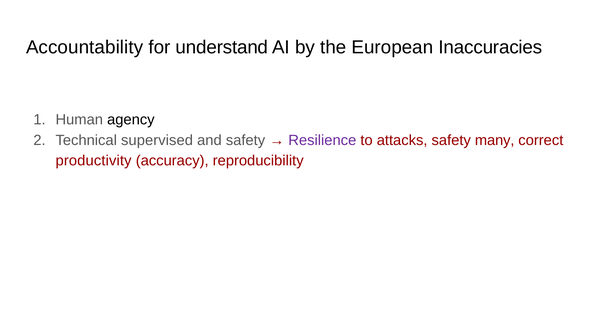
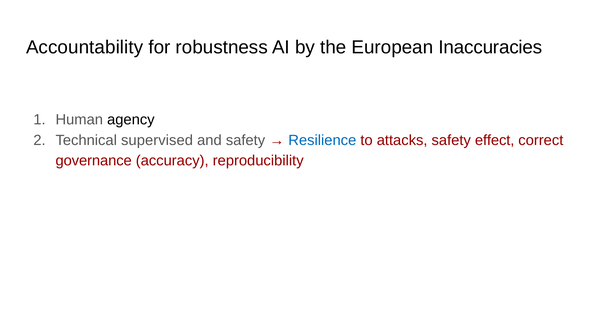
understand: understand -> robustness (222, 47)
Resilience colour: purple -> blue (322, 140)
many: many -> effect (495, 140)
productivity: productivity -> governance (94, 160)
